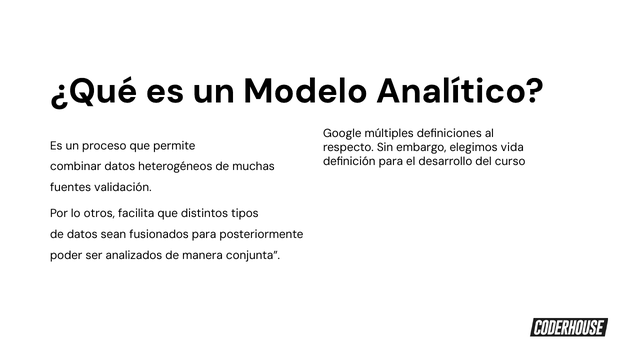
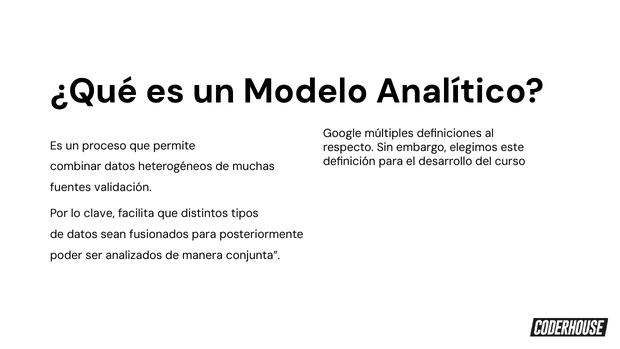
vida: vida -> este (512, 148)
otros: otros -> clave (99, 213)
